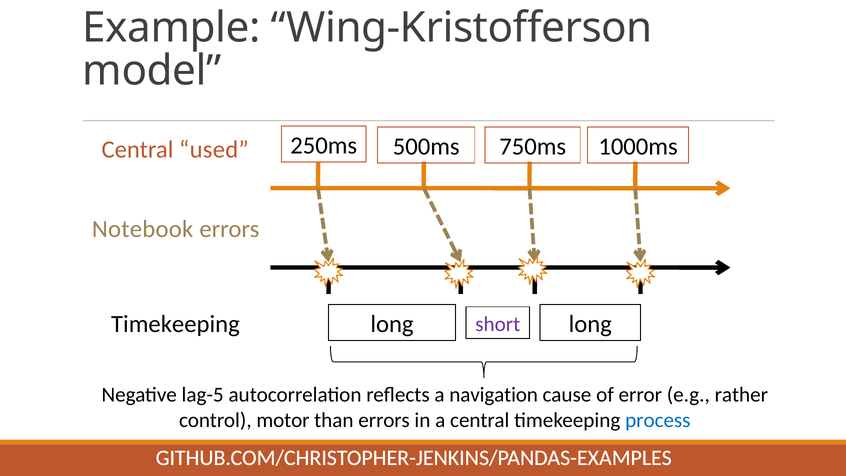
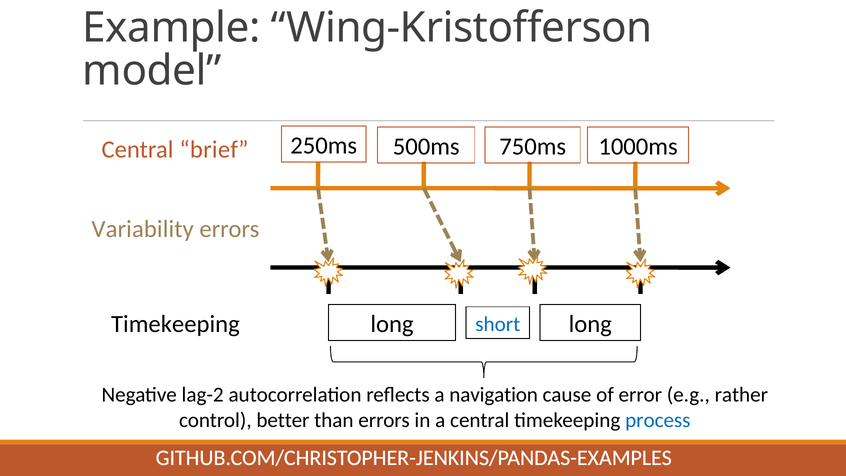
used: used -> brief (214, 150)
Notebook: Notebook -> Variability (143, 229)
short colour: purple -> blue (498, 324)
lag-5: lag-5 -> lag-2 (203, 395)
motor: motor -> better (283, 420)
